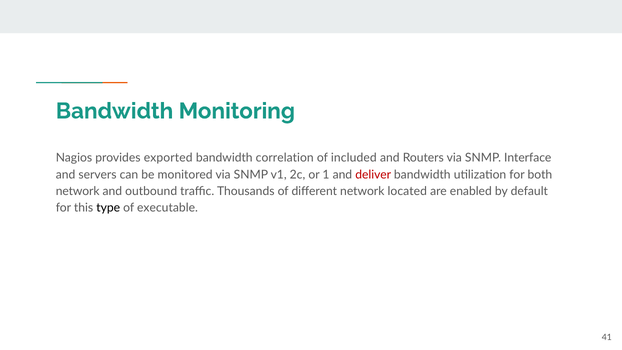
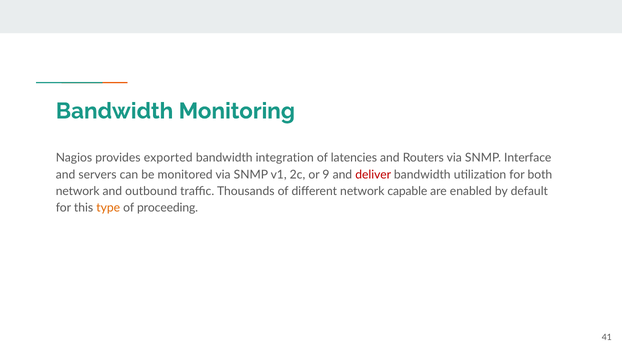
correlation: correlation -> integration (285, 158)
included: included -> latencies (354, 158)
1: 1 -> 9 (326, 175)
located: located -> capable (407, 191)
type colour: black -> orange (108, 208)
executable: executable -> proceeding (168, 208)
